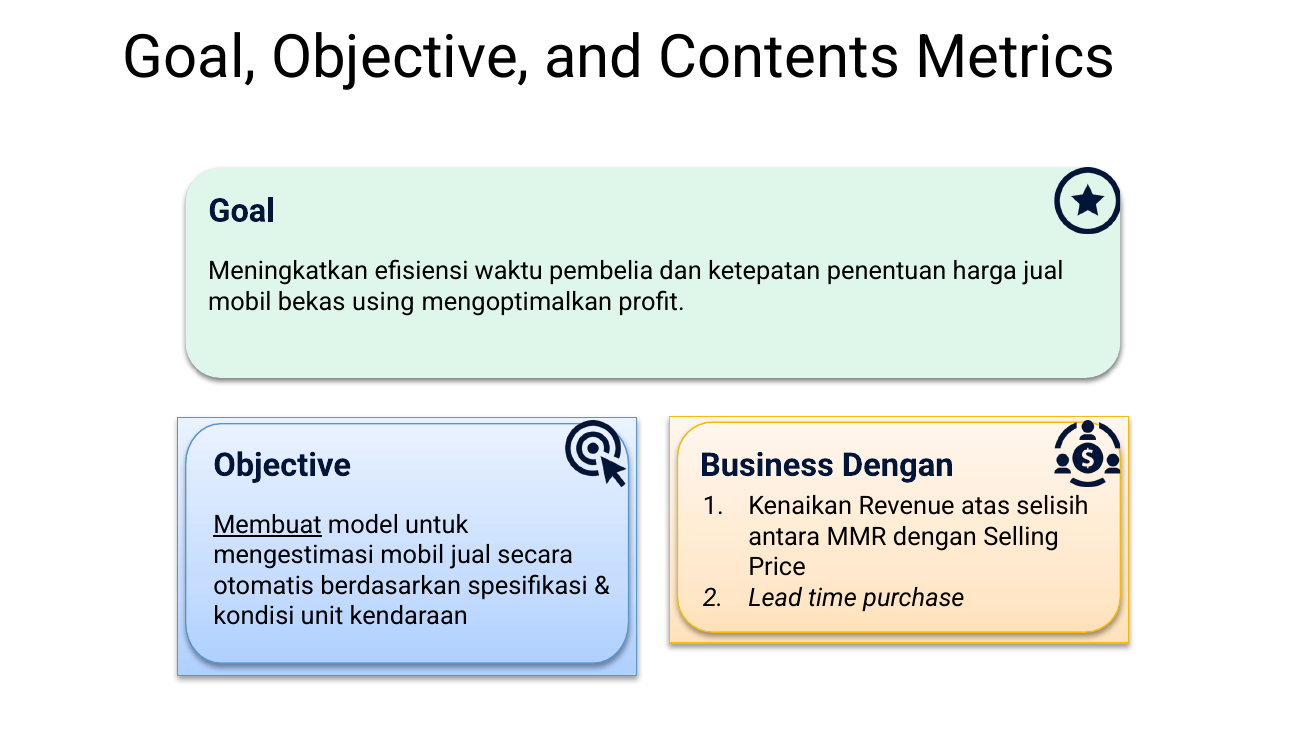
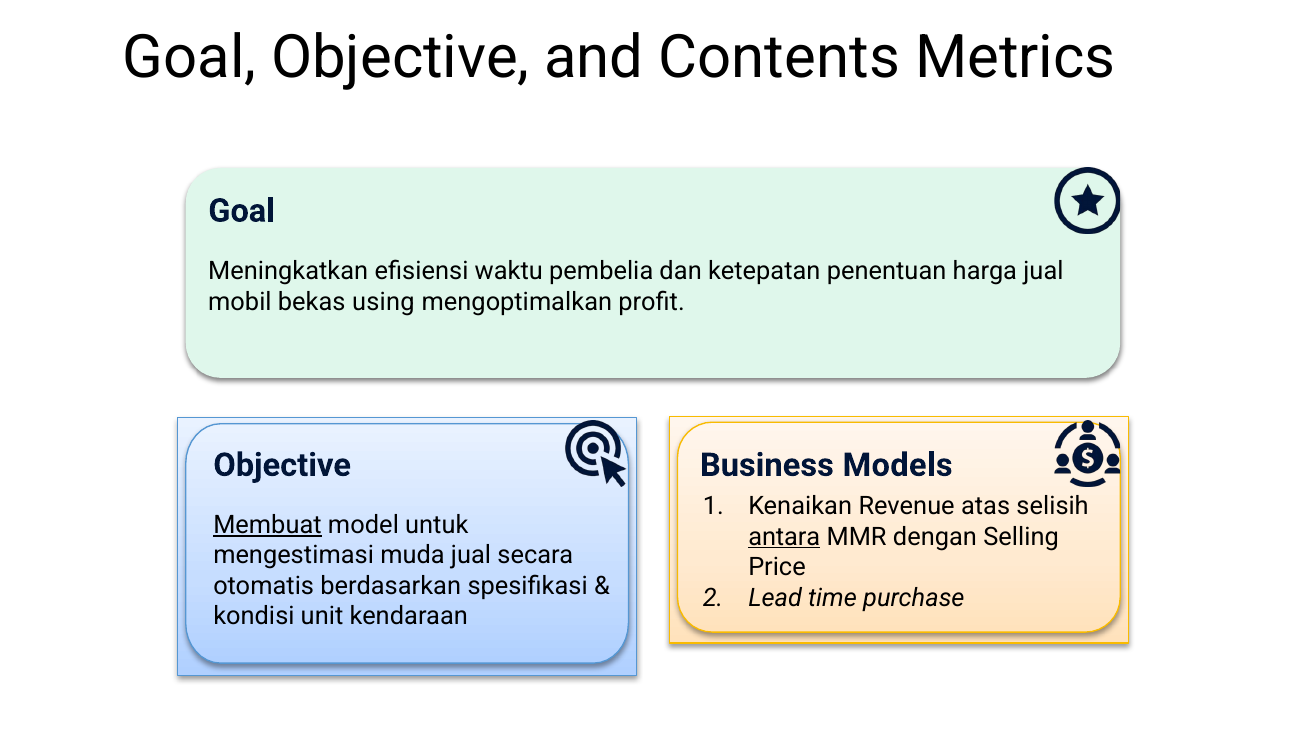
Business Dengan: Dengan -> Models (898, 465)
antara underline: none -> present (784, 536)
mengestimasi mobil: mobil -> muda (412, 555)
